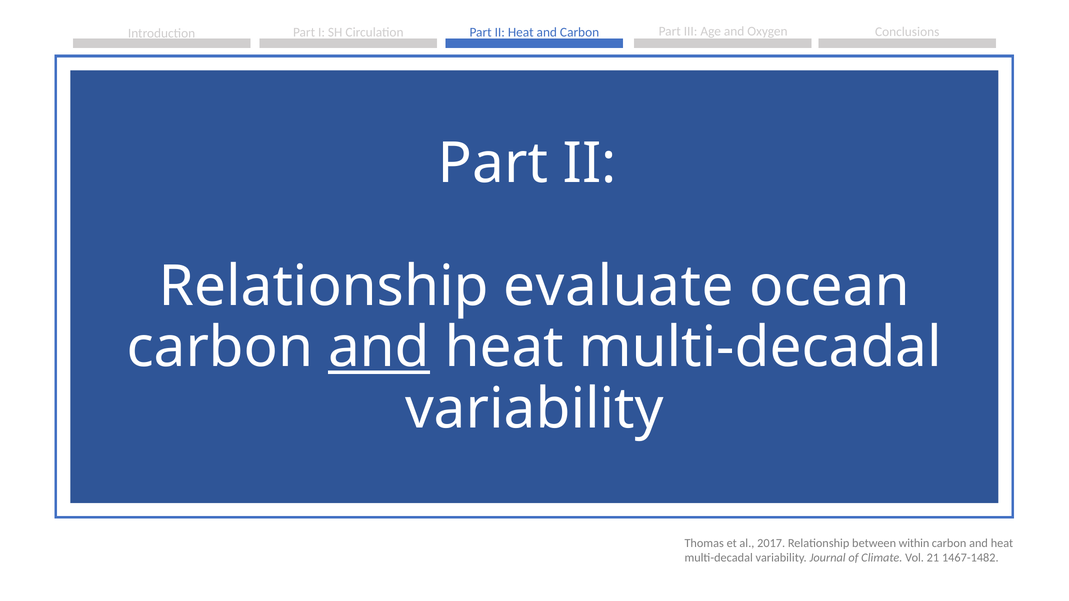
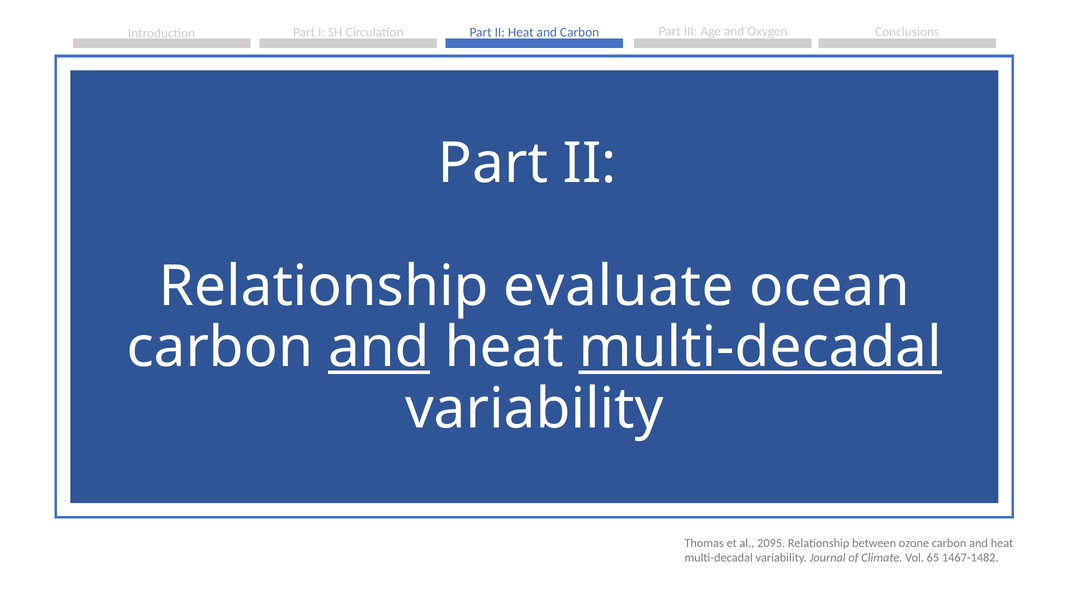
multi-decadal underline: none -> present (760, 348)
2017: 2017 -> 2095 (771, 544)
within: within -> ozone (914, 544)
21: 21 -> 65 (933, 558)
